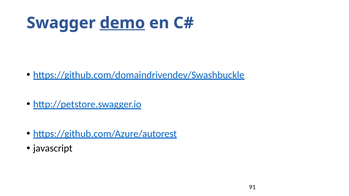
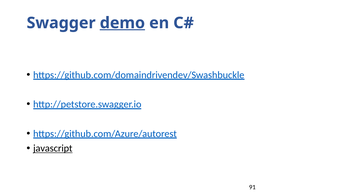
javascript underline: none -> present (53, 149)
